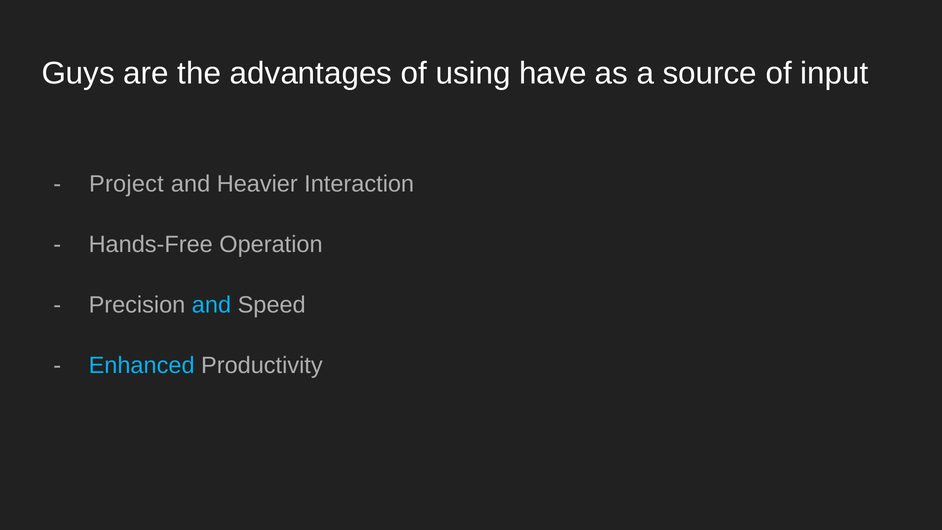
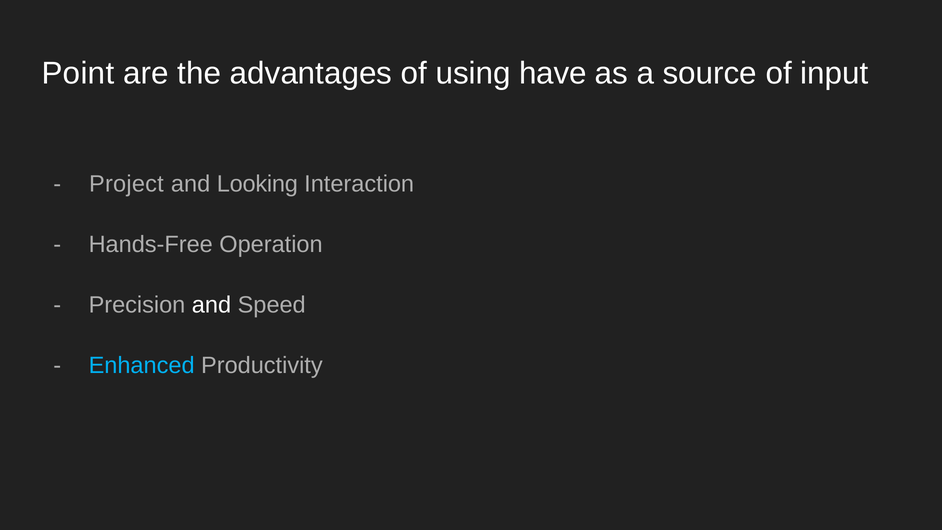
Guys: Guys -> Point (78, 73)
Heavier: Heavier -> Looking (257, 184)
and colour: light blue -> white (211, 305)
